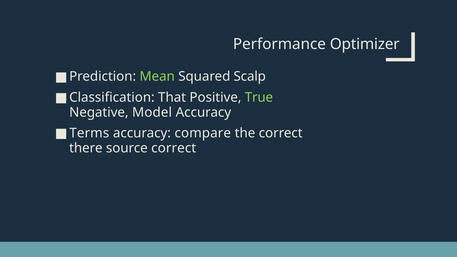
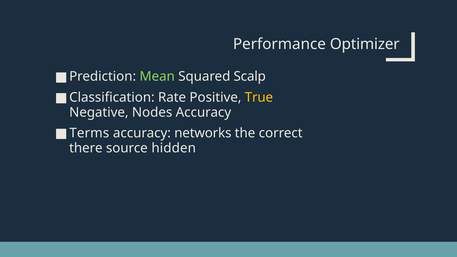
That: That -> Rate (172, 97)
True colour: light green -> yellow (259, 97)
Model: Model -> Nodes (152, 112)
compare: compare -> networks (203, 133)
source correct: correct -> hidden (174, 148)
